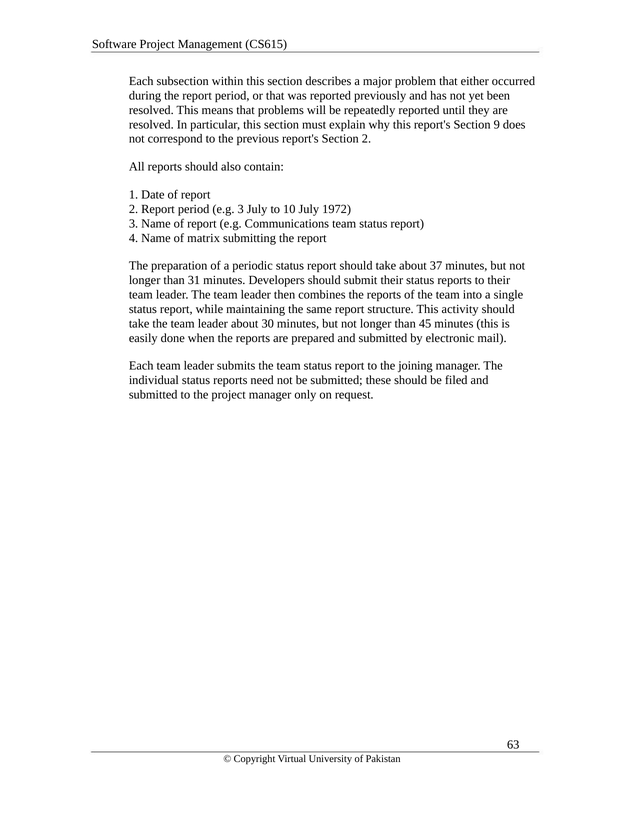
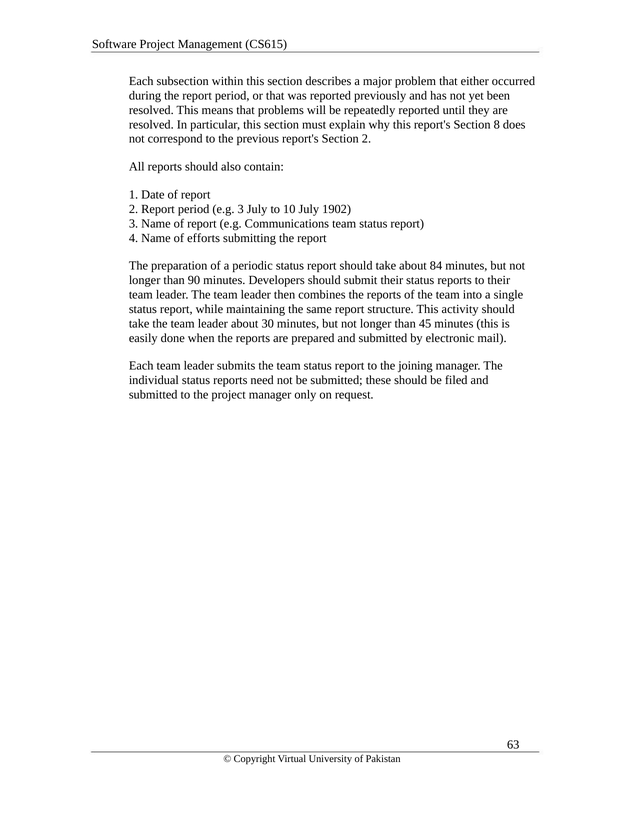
9: 9 -> 8 (497, 124)
1972: 1972 -> 1902 (337, 209)
matrix: matrix -> efforts (204, 238)
37: 37 -> 84 (436, 266)
31: 31 -> 90 (194, 280)
